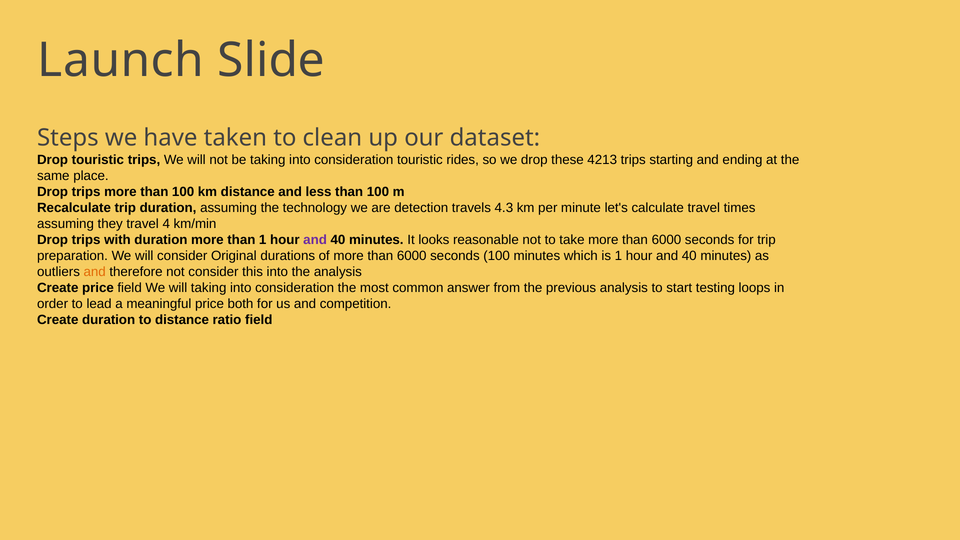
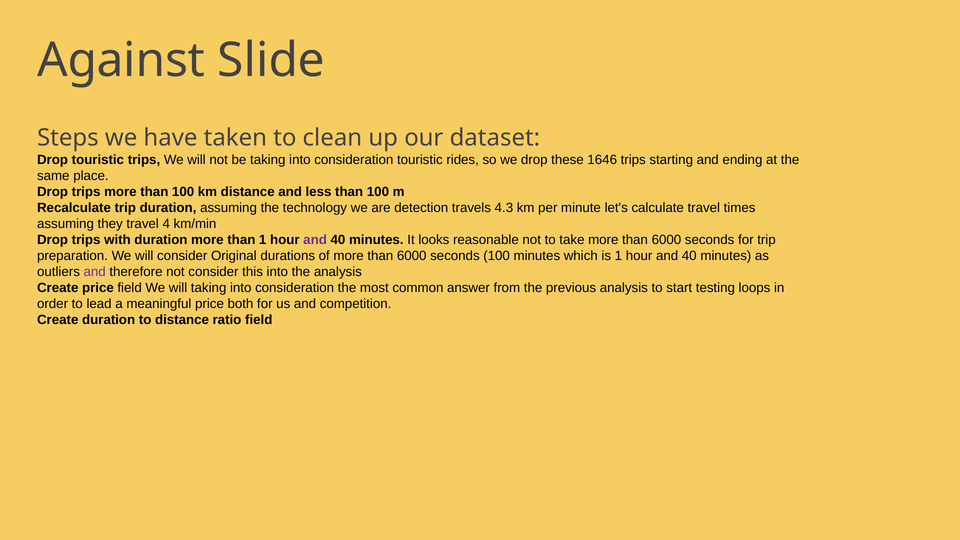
Launch: Launch -> Against (121, 60)
4213: 4213 -> 1646 (602, 160)
and colour: orange -> purple (95, 272)
